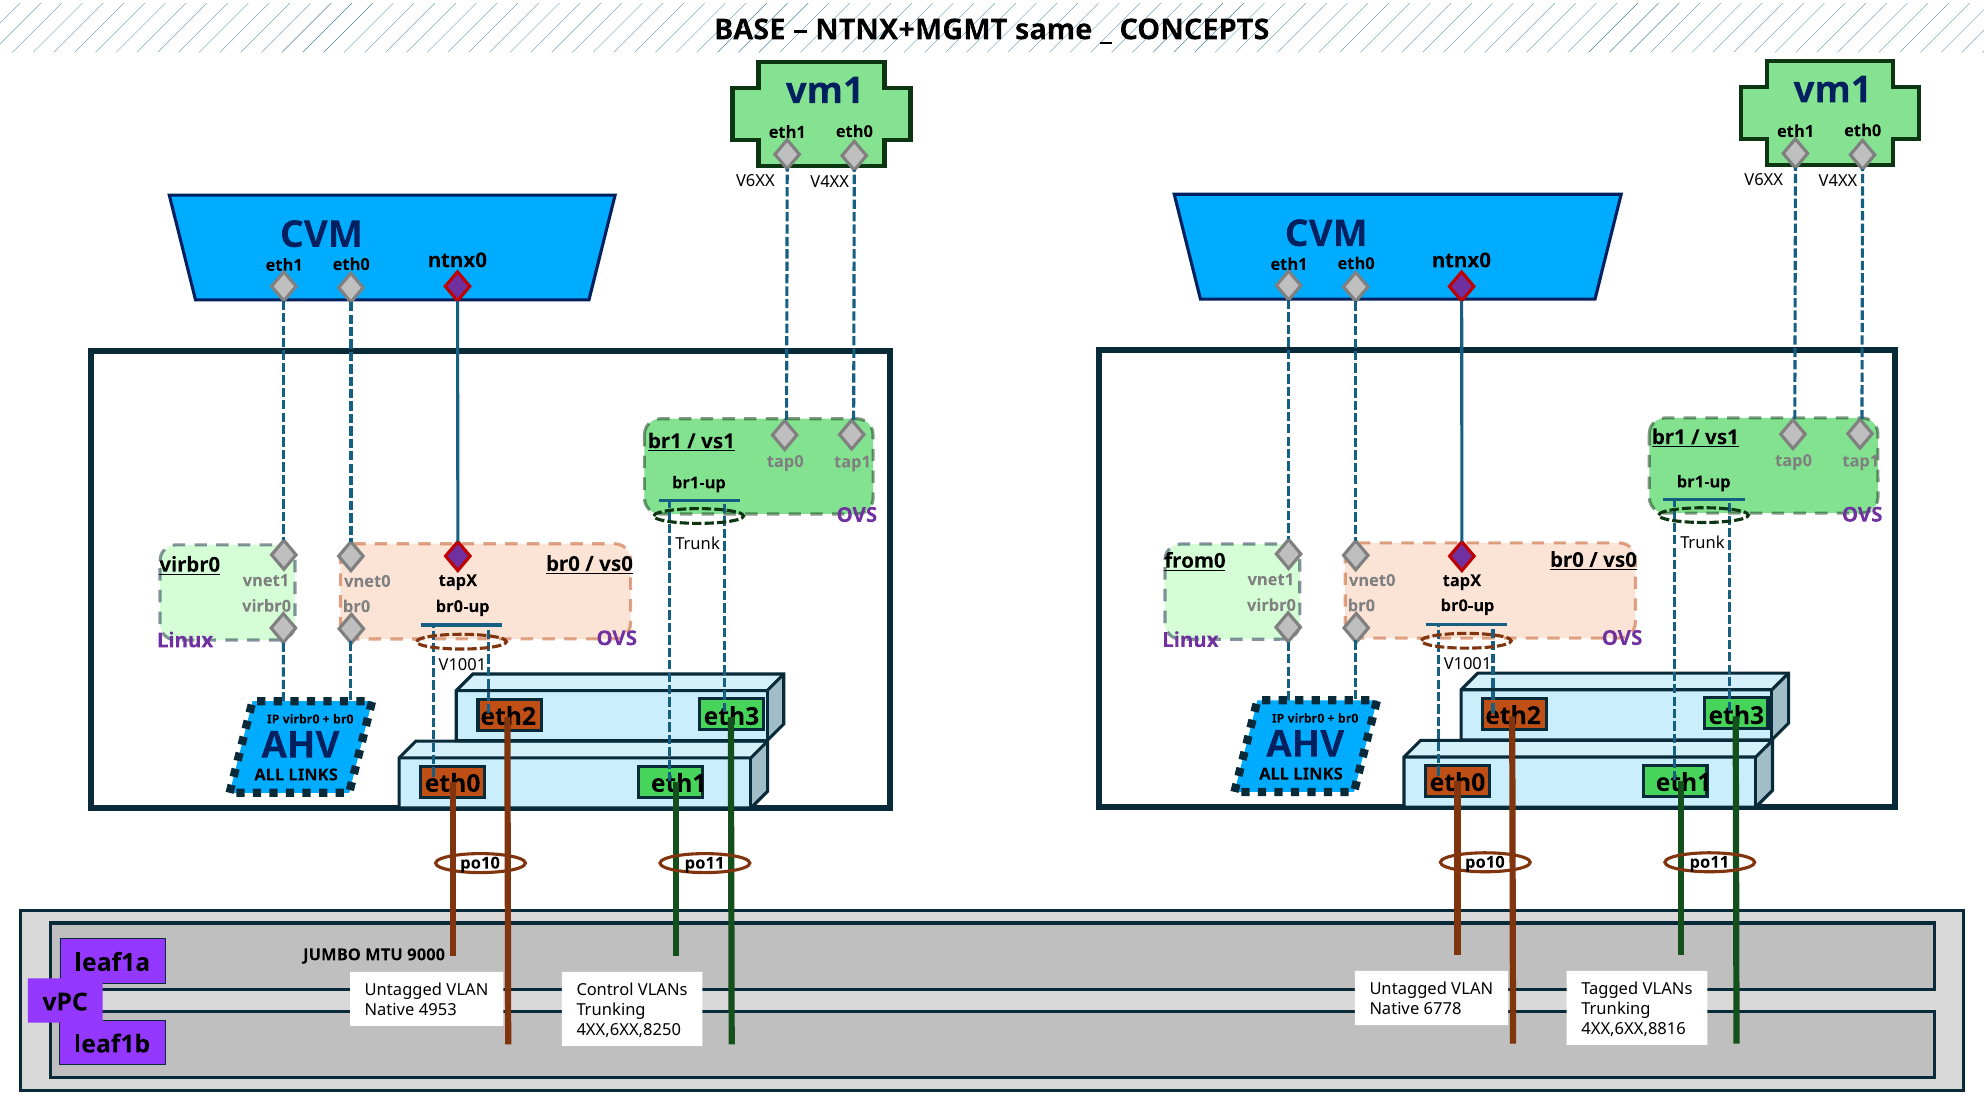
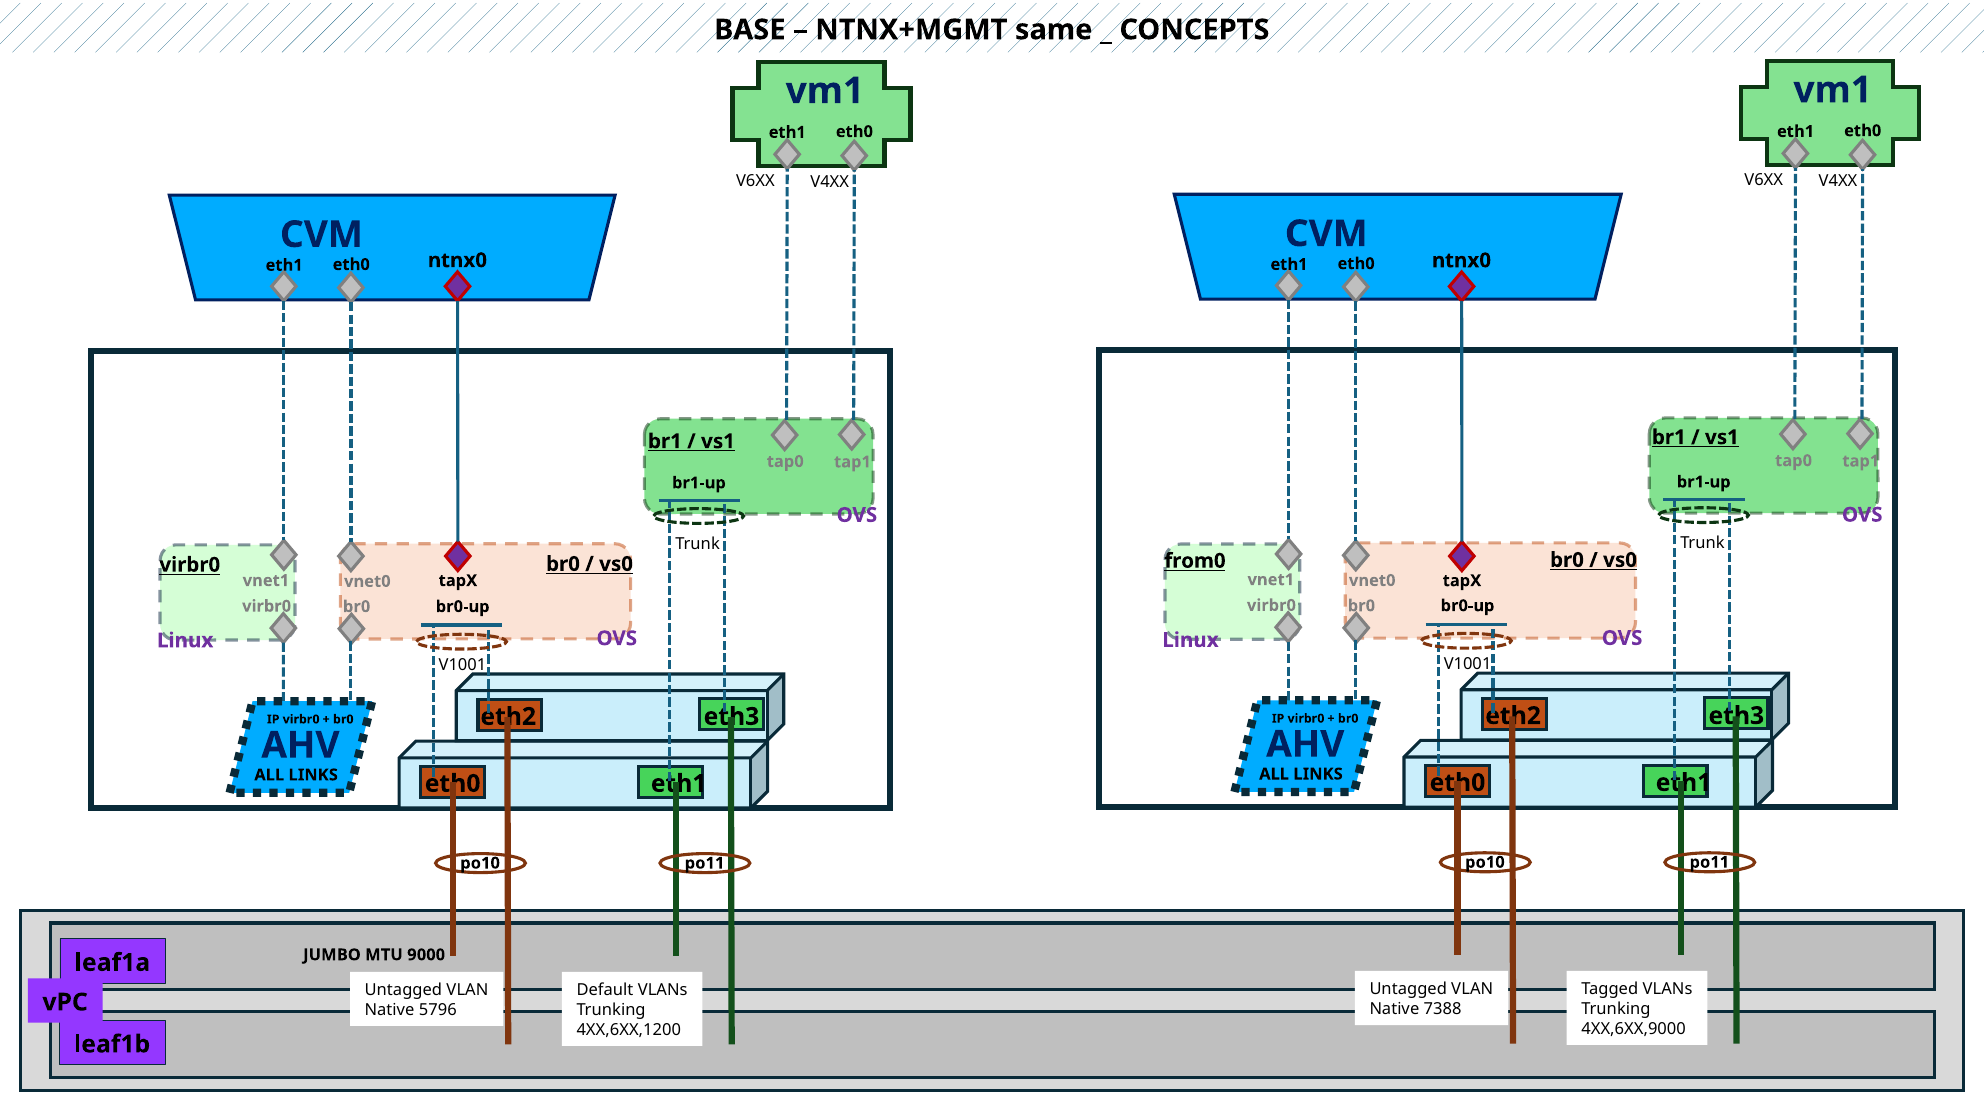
Control: Control -> Default (605, 990)
6778: 6778 -> 7388 (1443, 1009)
4953: 4953 -> 5796 (438, 1010)
4XX,6XX,8816: 4XX,6XX,8816 -> 4XX,6XX,9000 (1634, 1029)
4XX,6XX,8250: 4XX,6XX,8250 -> 4XX,6XX,1200 (629, 1030)
